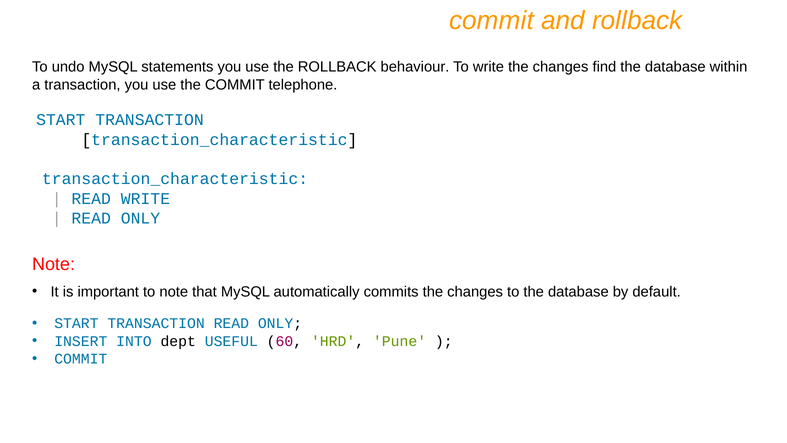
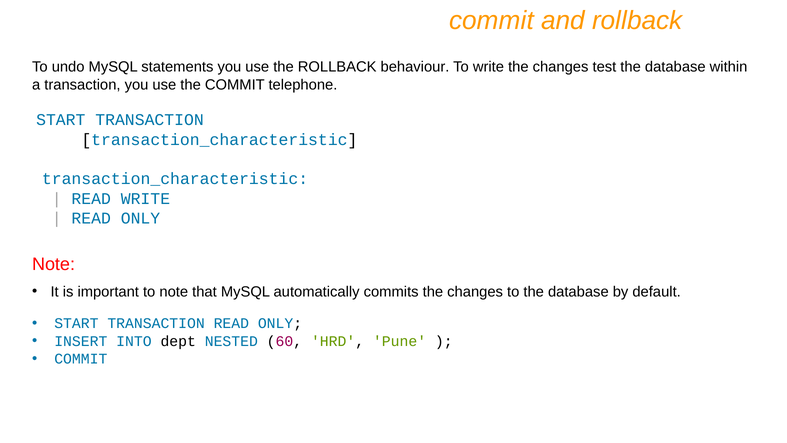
find: find -> test (604, 67)
USEFUL: USEFUL -> NESTED (231, 341)
